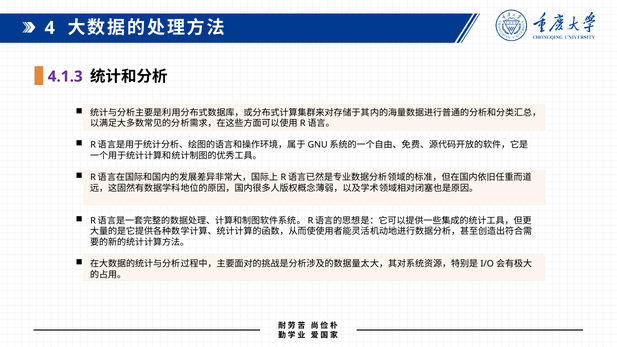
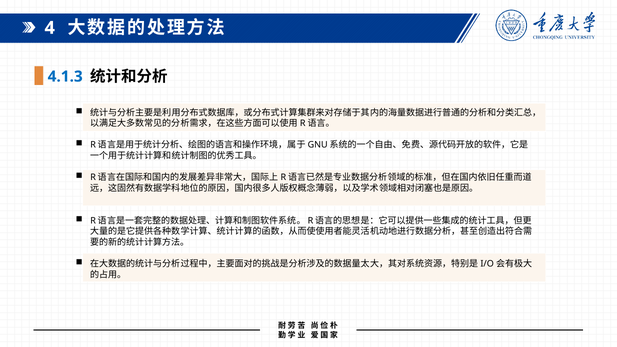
4.1.3 colour: purple -> blue (65, 77)
